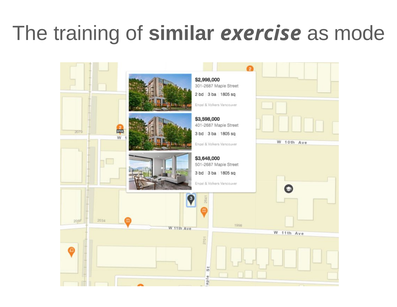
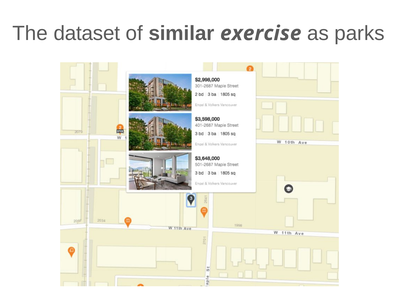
training: training -> dataset (87, 33)
mode: mode -> parks (359, 33)
